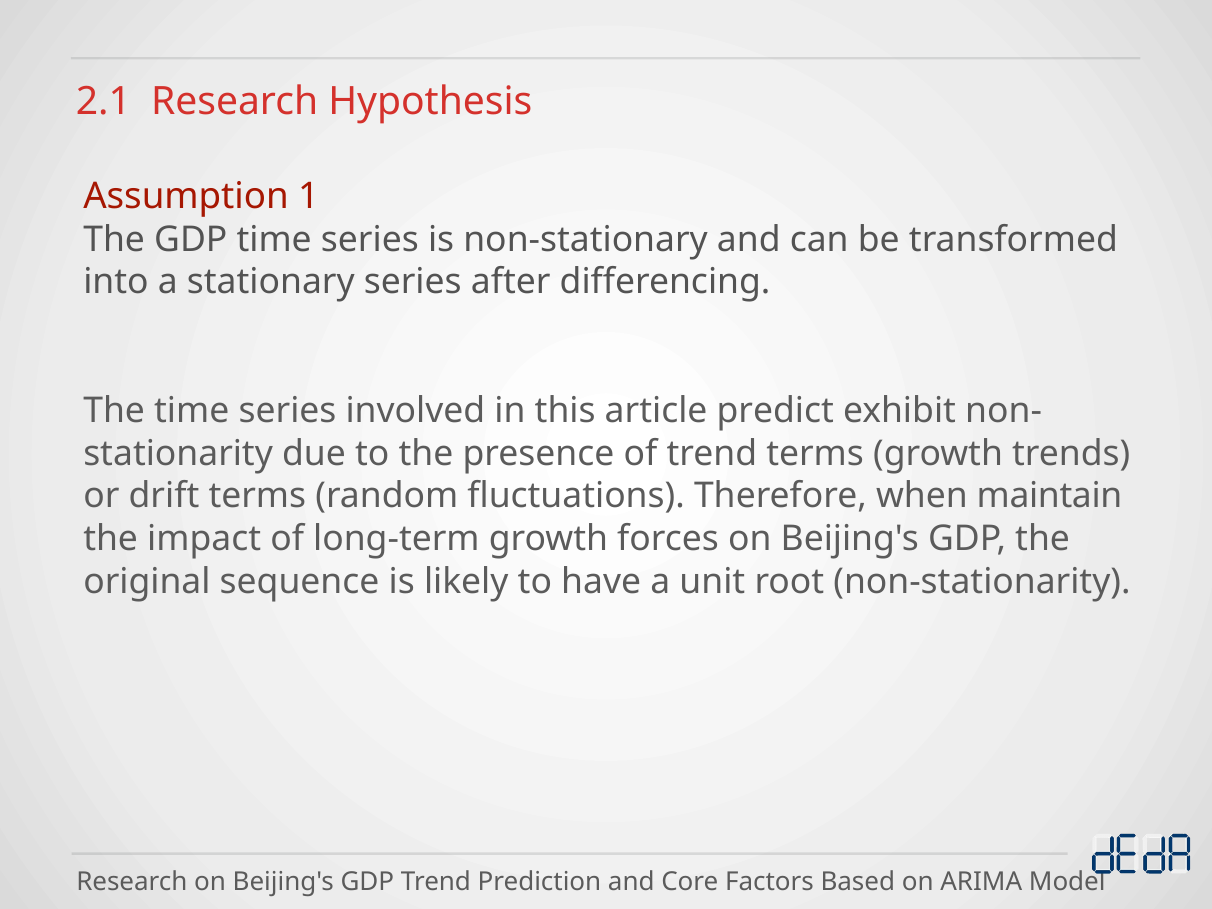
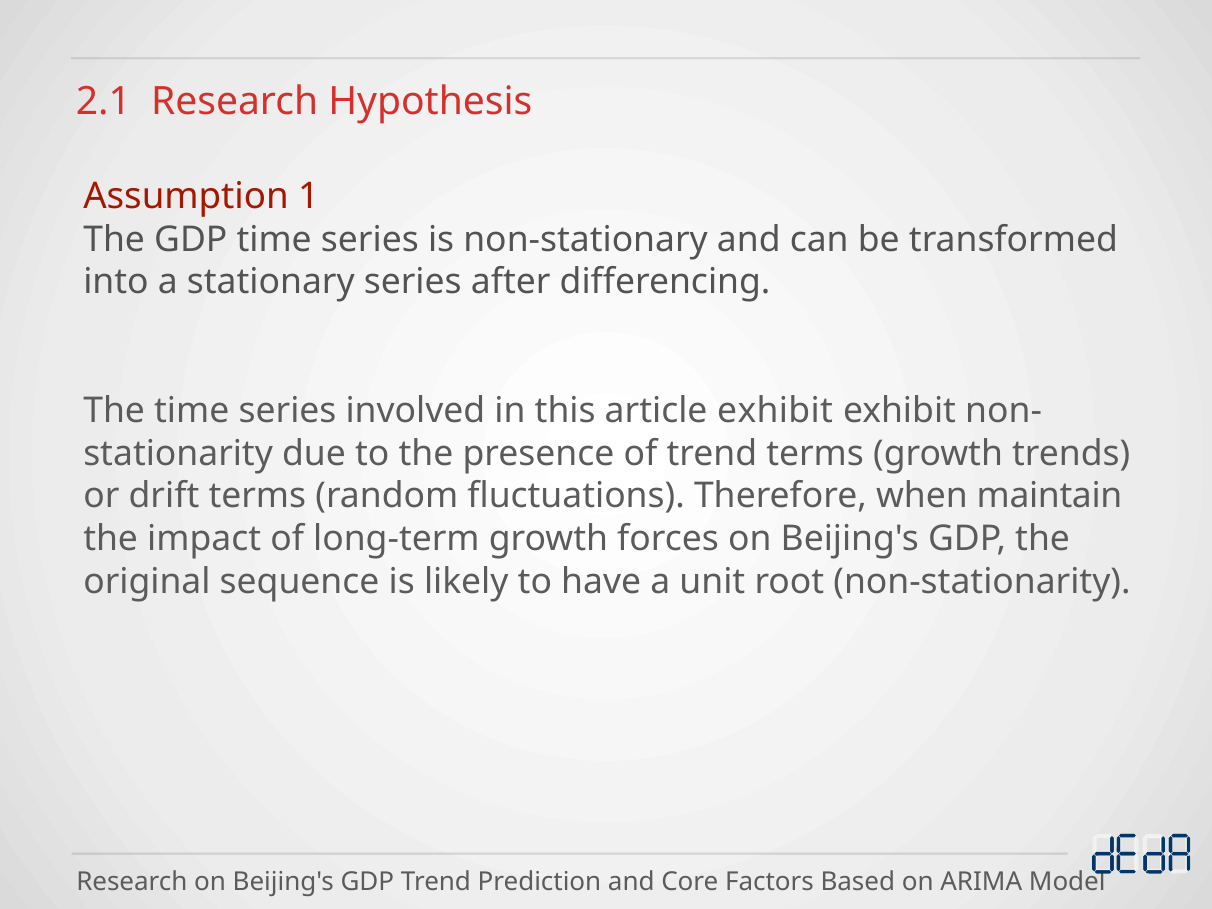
article predict: predict -> exhibit (775, 411)
